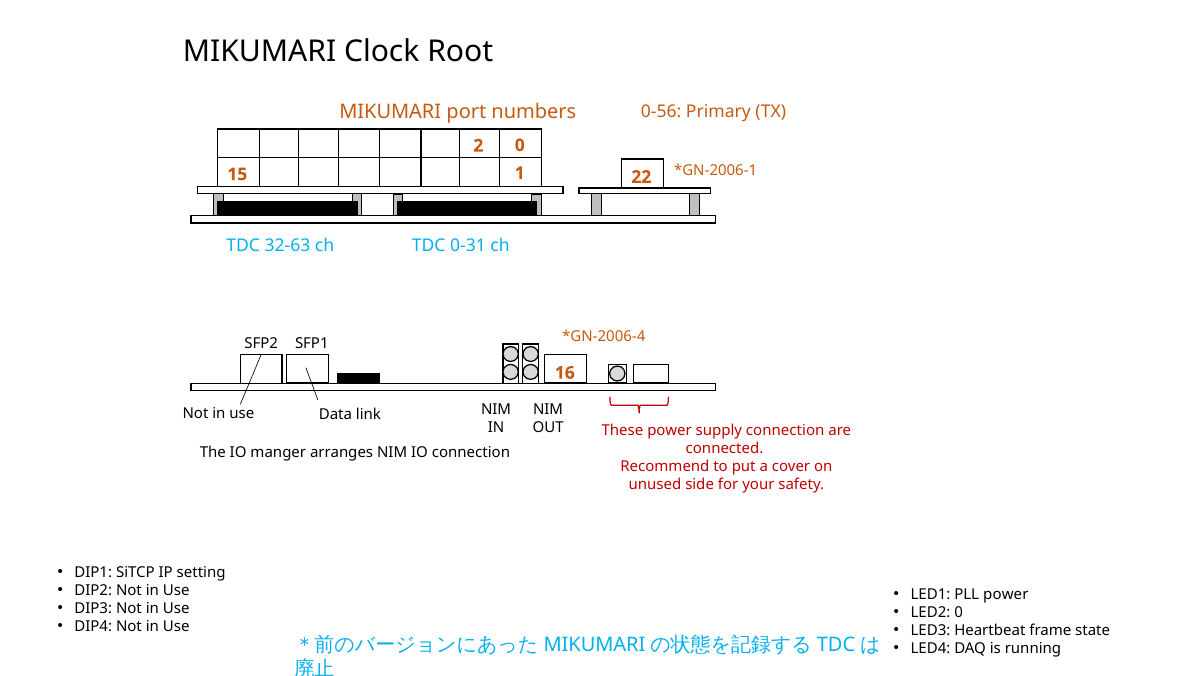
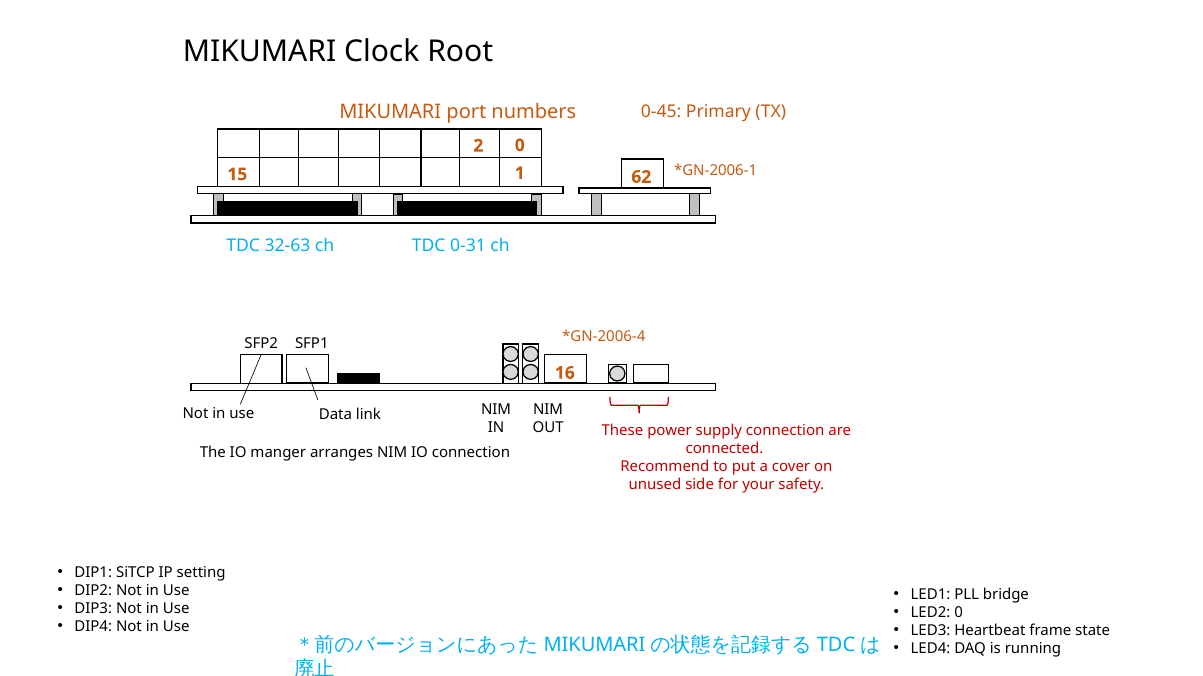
0-56: 0-56 -> 0-45 (661, 112)
22: 22 -> 62 (641, 177)
PLL power: power -> bridge (1006, 595)
